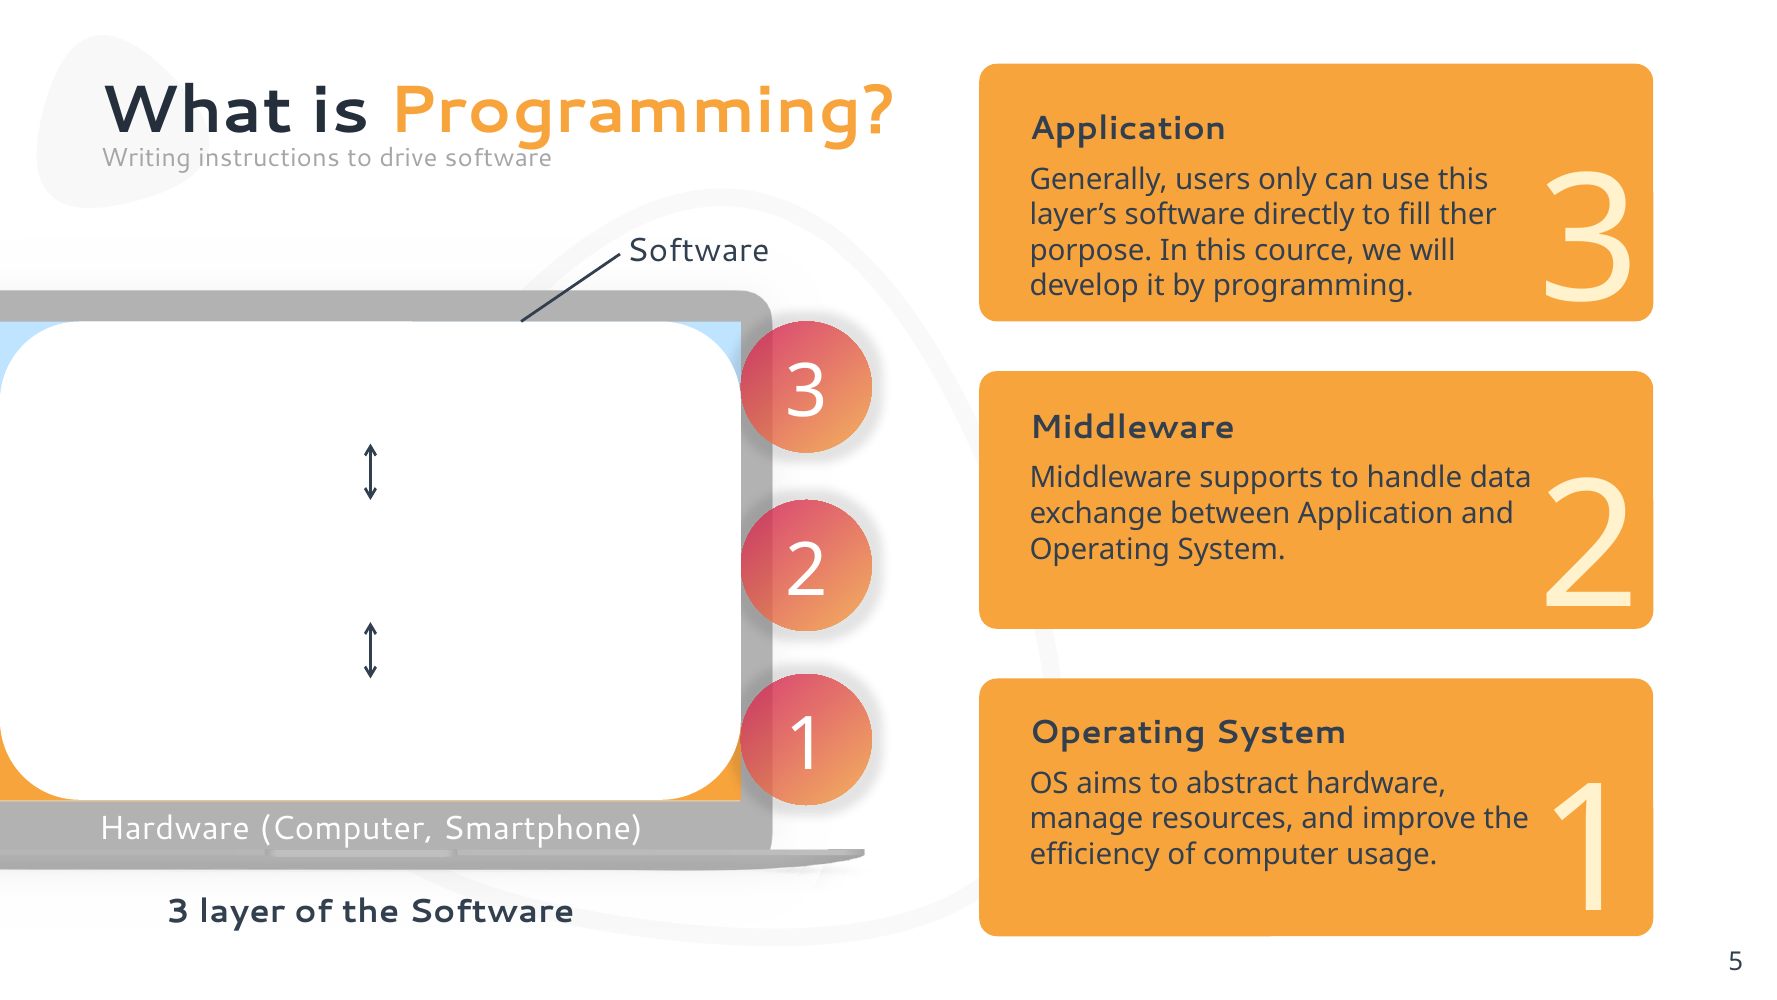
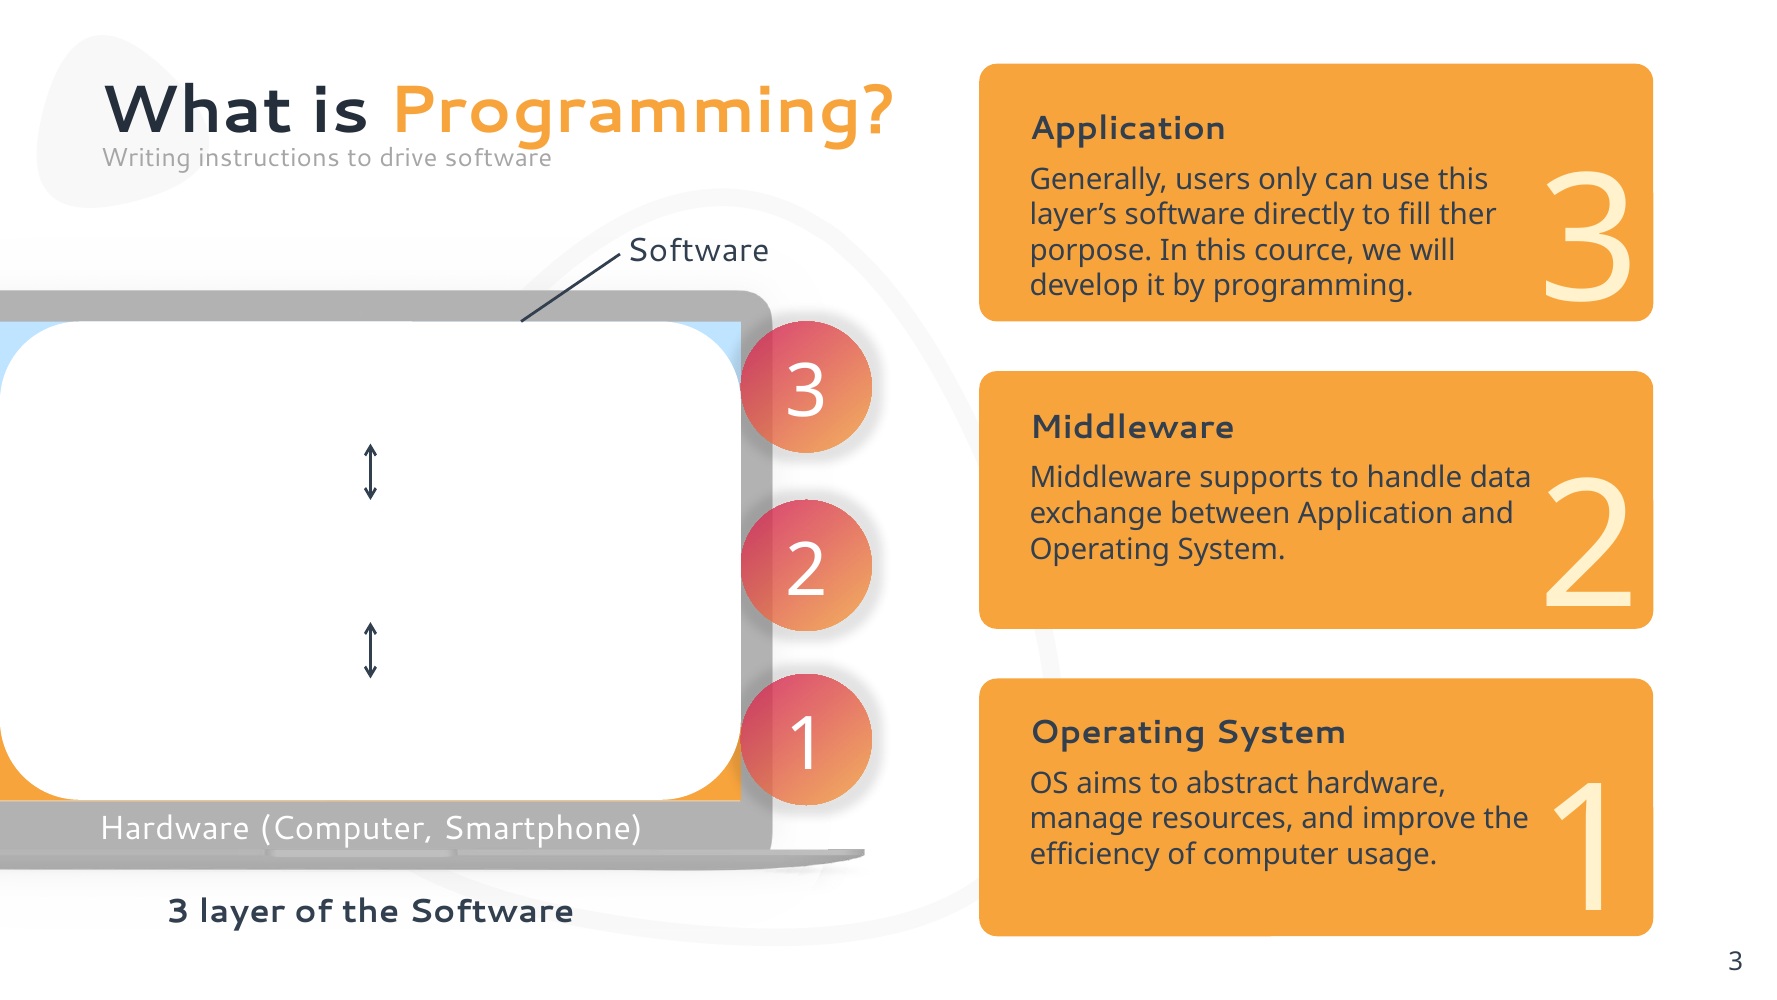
1 5: 5 -> 3 (1736, 962)
